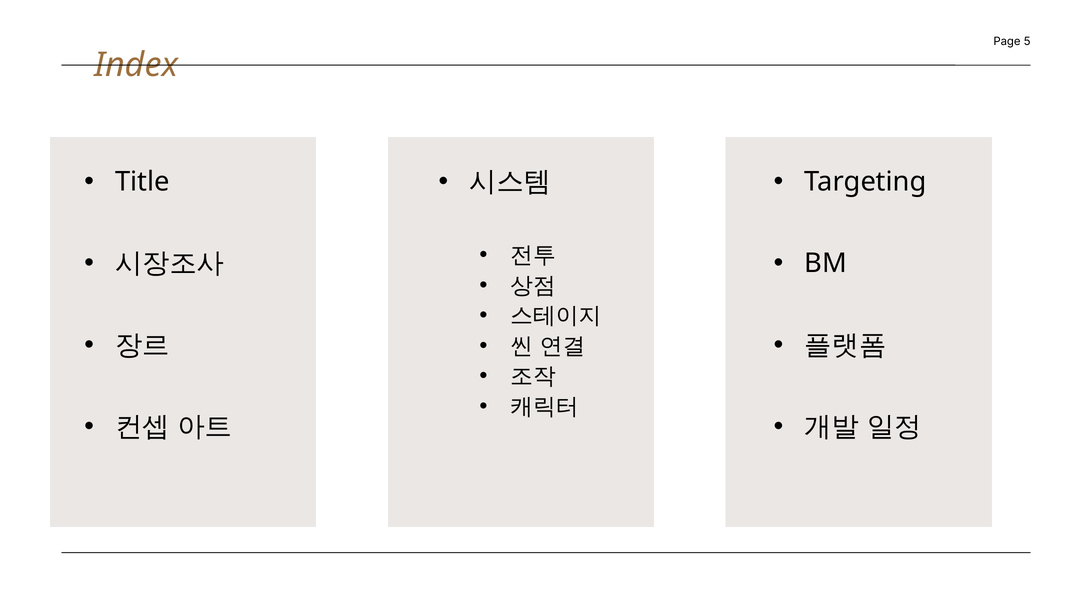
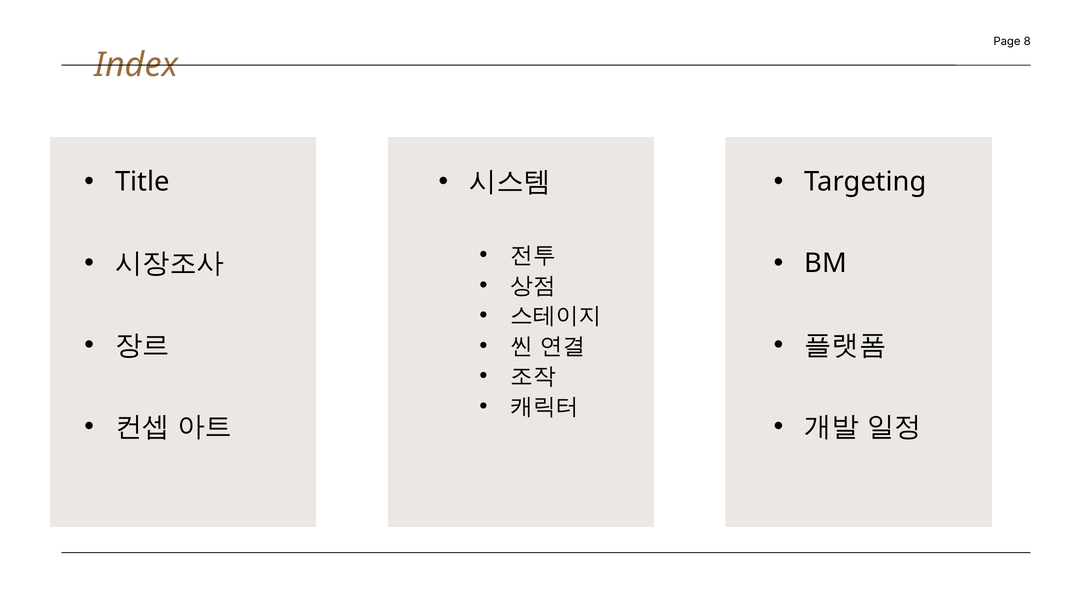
5: 5 -> 8 (1027, 42)
